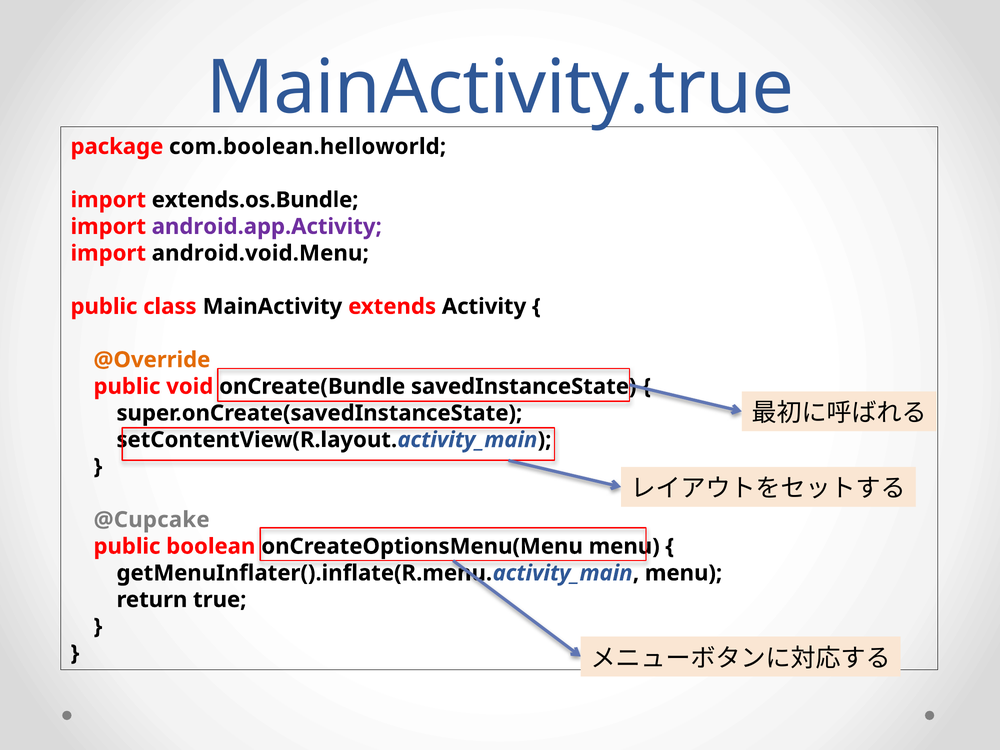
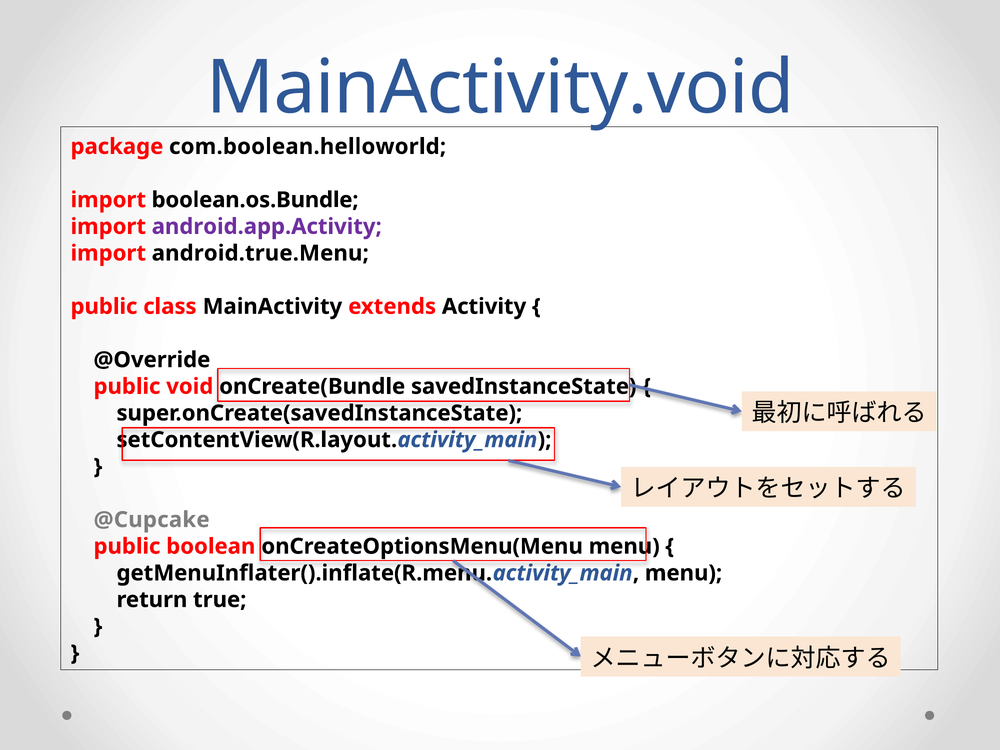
MainActivity.true: MainActivity.true -> MainActivity.void (500, 88)
extends.os.Bundle: extends.os.Bundle -> boolean.os.Bundle (255, 200)
android.void.Menu: android.void.Menu -> android.true.Menu (260, 253)
@Override colour: orange -> black (152, 360)
